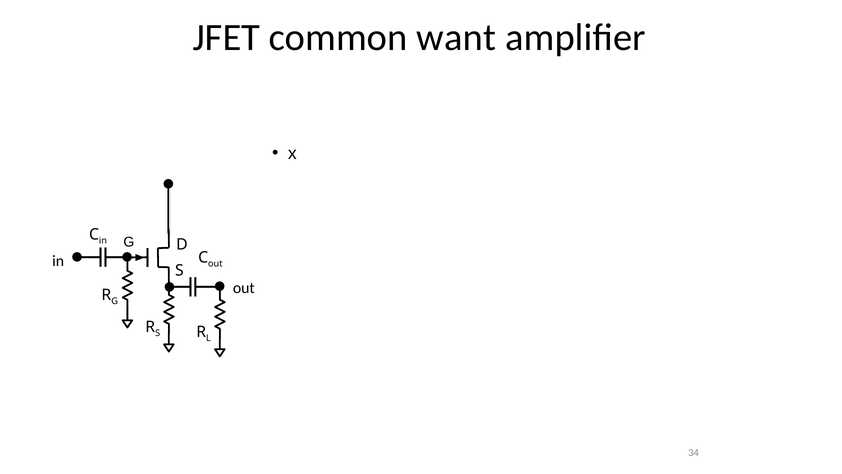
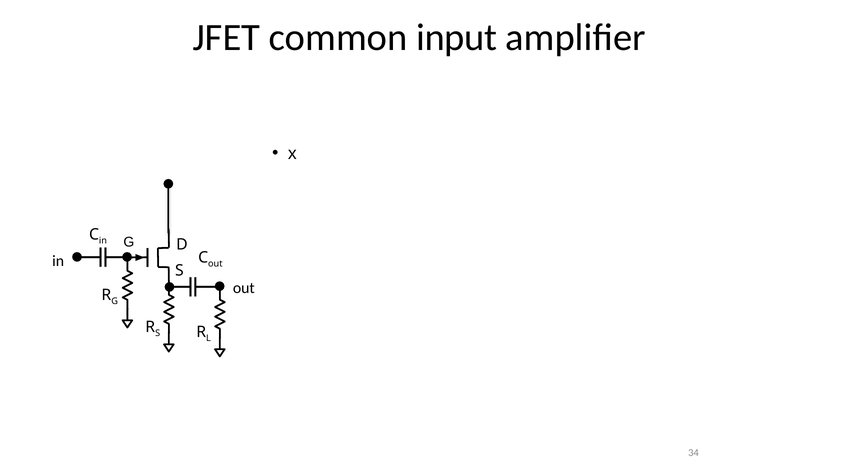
want: want -> input (457, 38)
